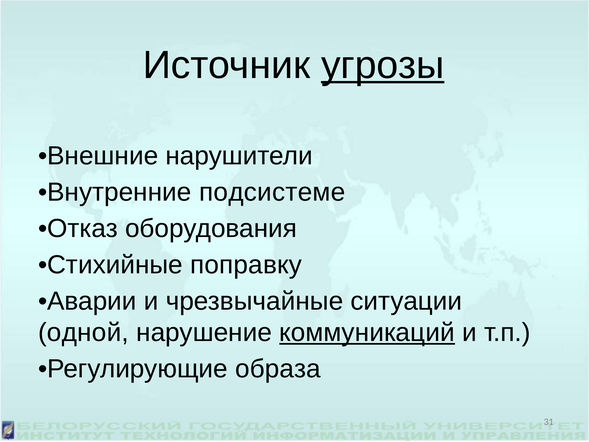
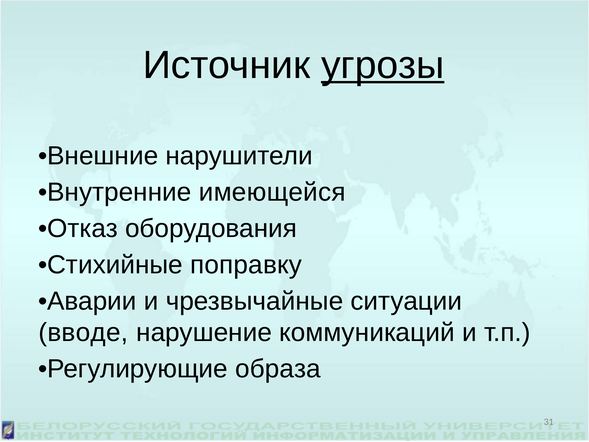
подсистеме: подсистеме -> имеющейся (272, 192)
одной: одной -> вводе (83, 332)
коммуникаций underline: present -> none (367, 332)
